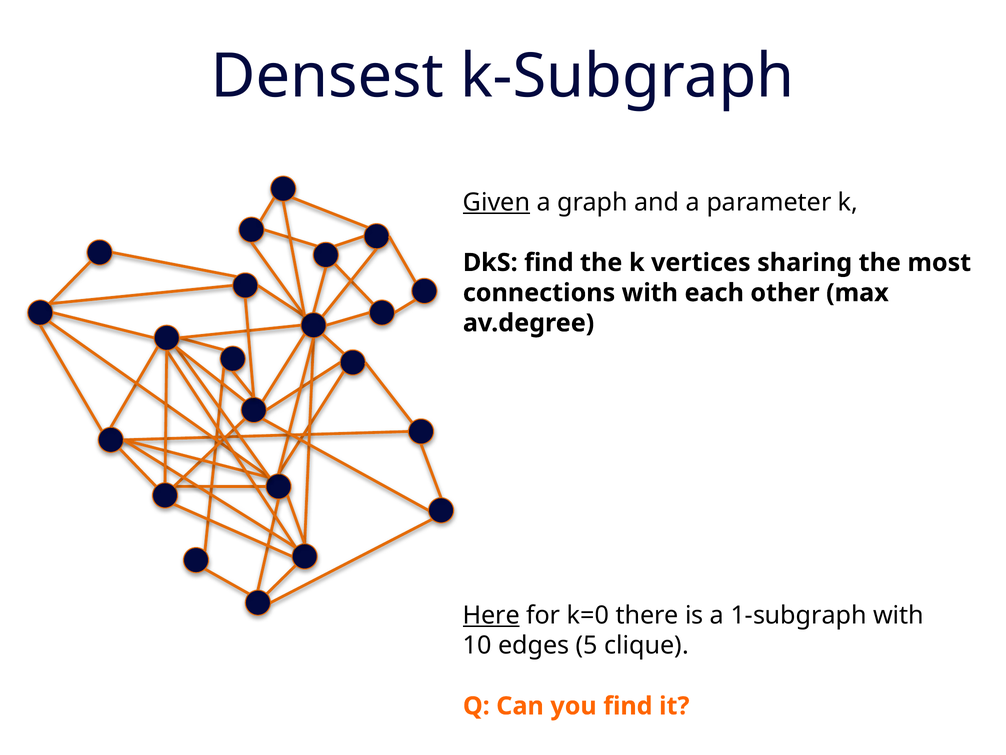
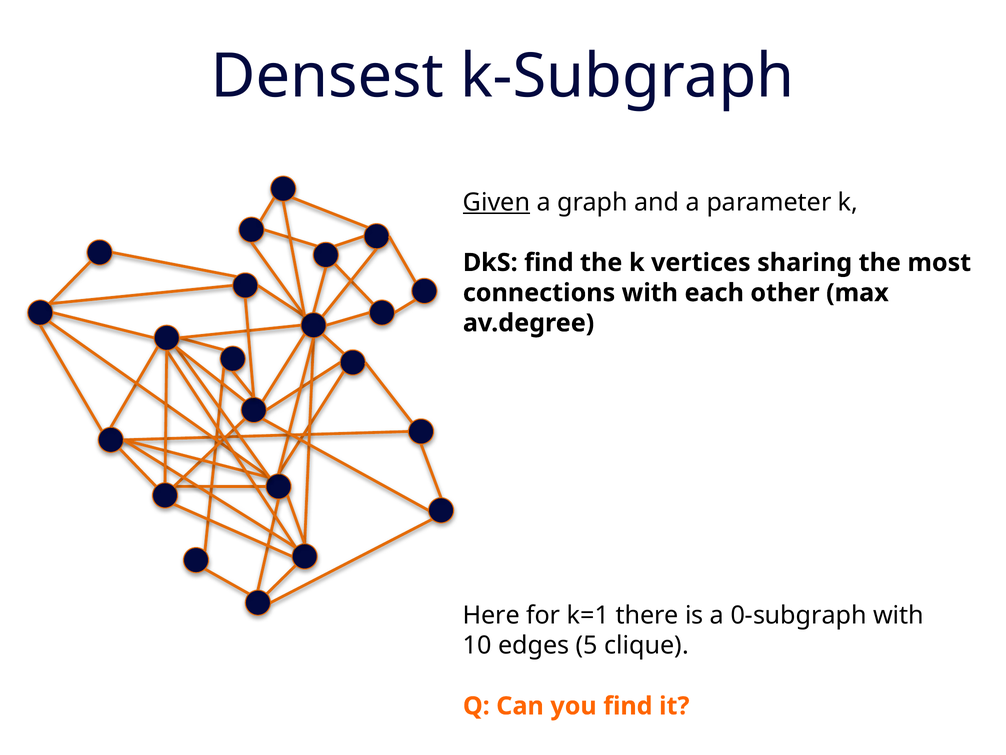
Here underline: present -> none (491, 615)
k=0: k=0 -> k=1 (588, 615)
1-subgraph: 1-subgraph -> 0-subgraph (799, 615)
